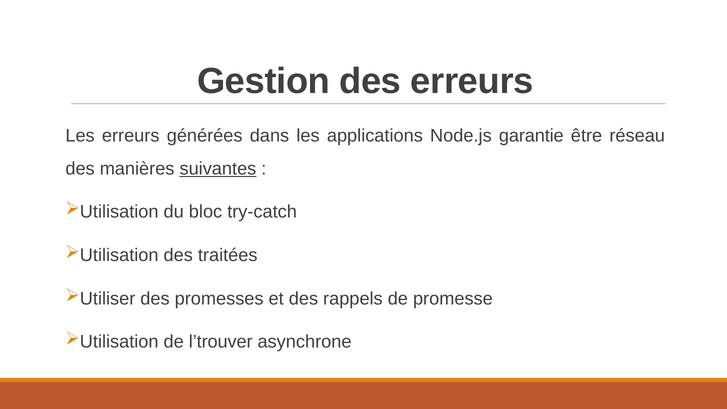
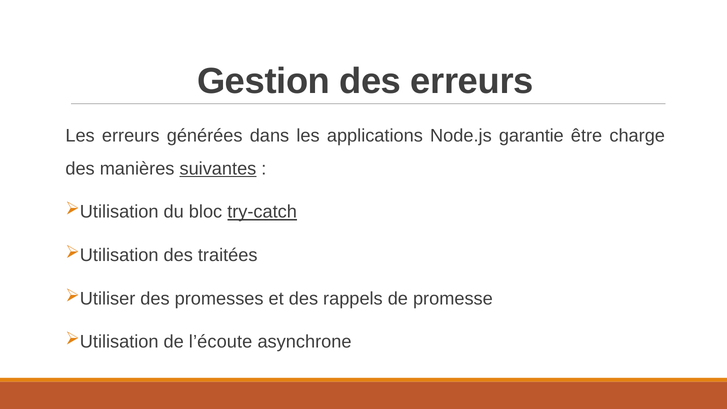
réseau: réseau -> charge (637, 136)
try-catch underline: none -> present (262, 212)
l’trouver: l’trouver -> l’écoute (221, 342)
